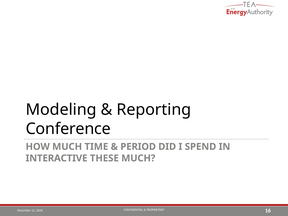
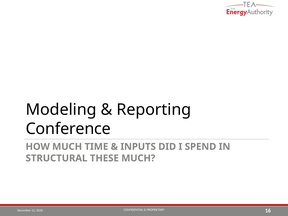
PERIOD: PERIOD -> INPUTS (138, 147)
INTERACTIVE: INTERACTIVE -> STRUCTURAL (57, 158)
